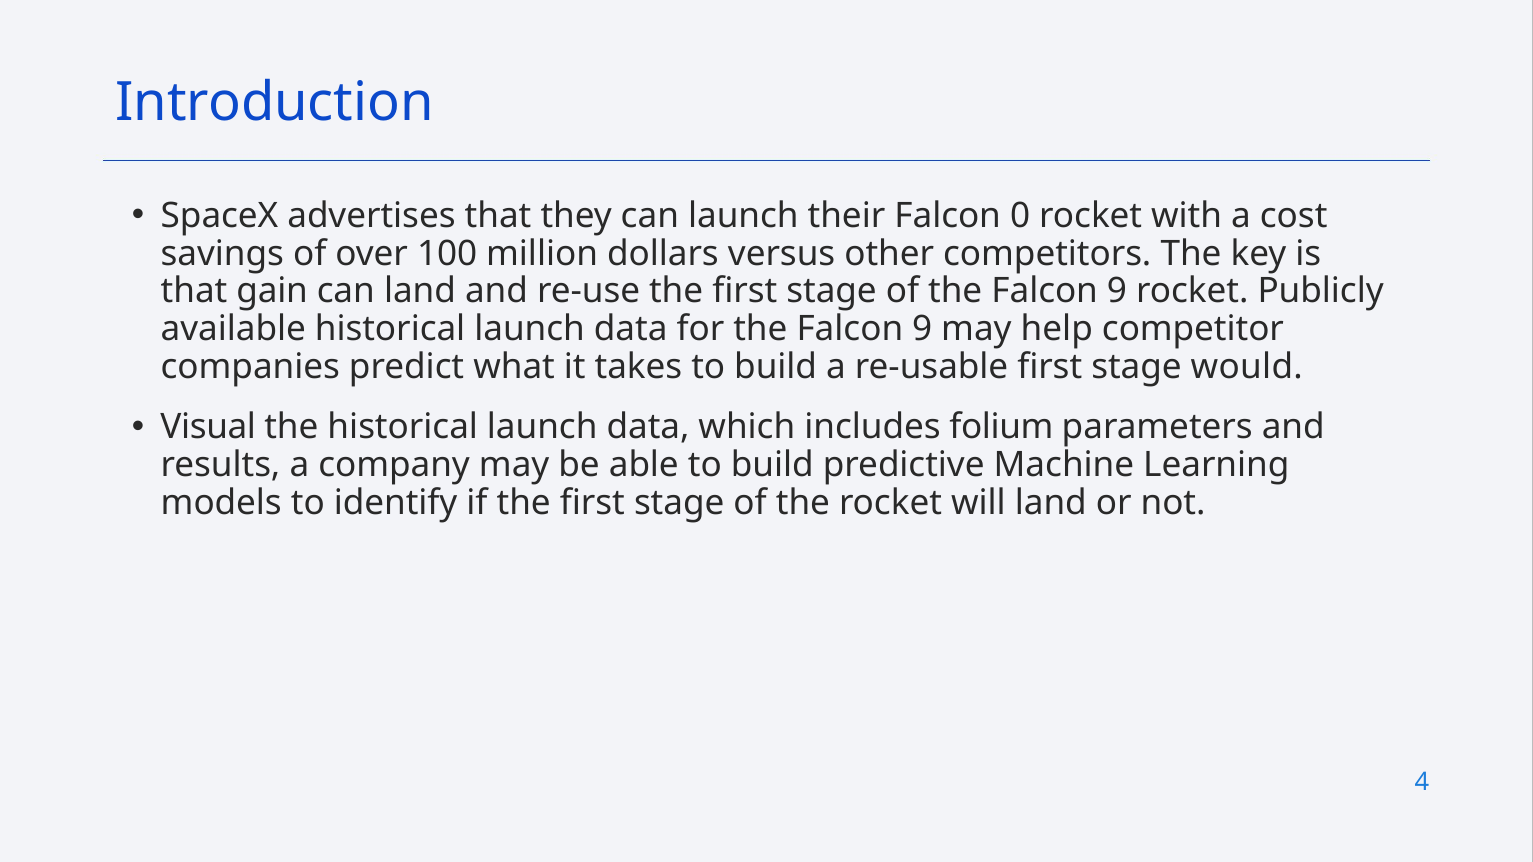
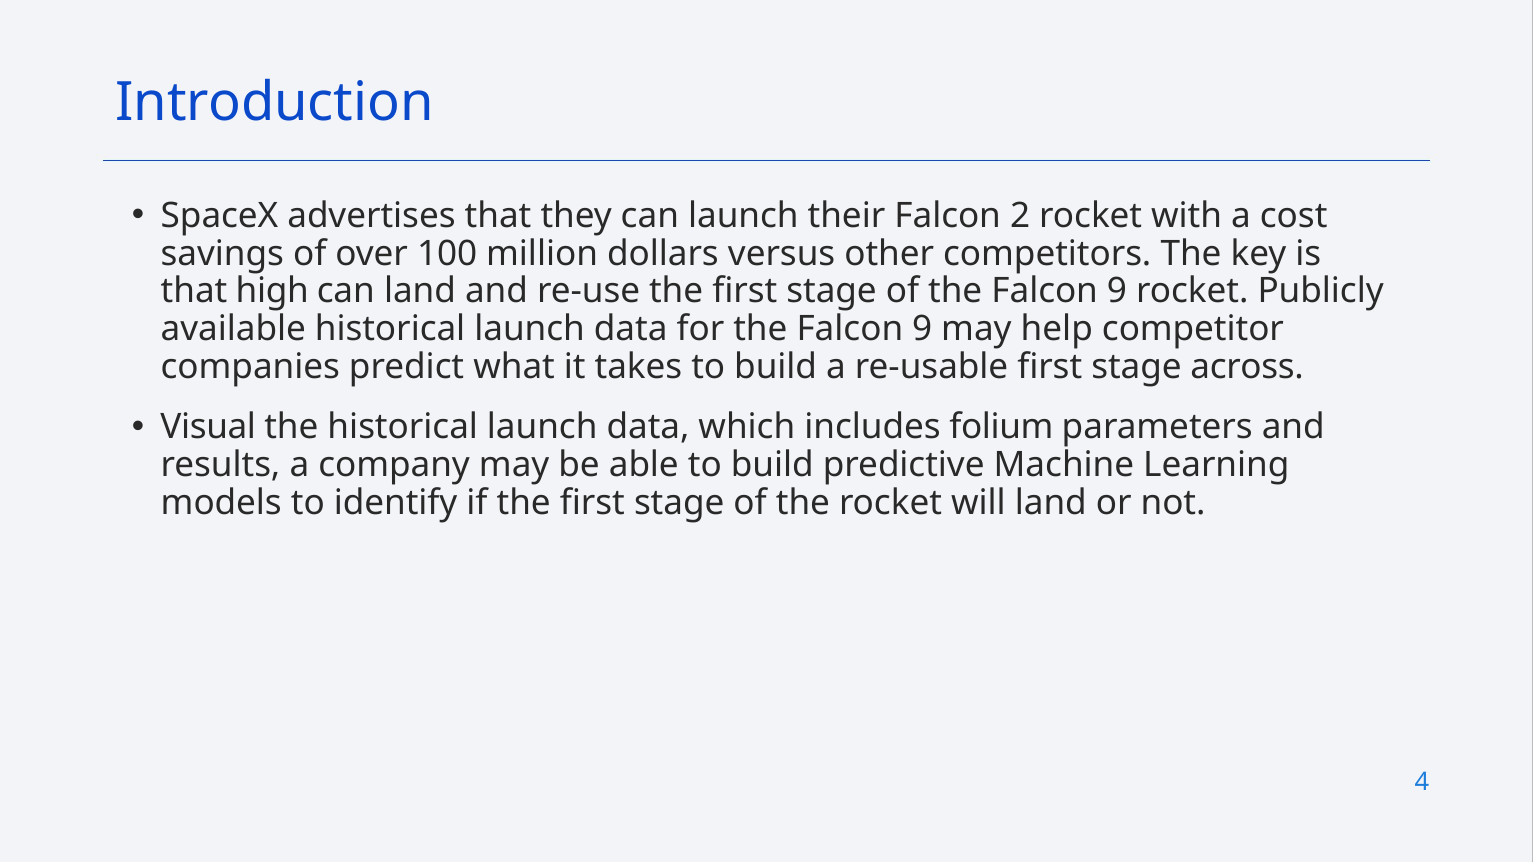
0: 0 -> 2 (1020, 216)
gain: gain -> high (272, 291)
would: would -> across (1247, 367)
